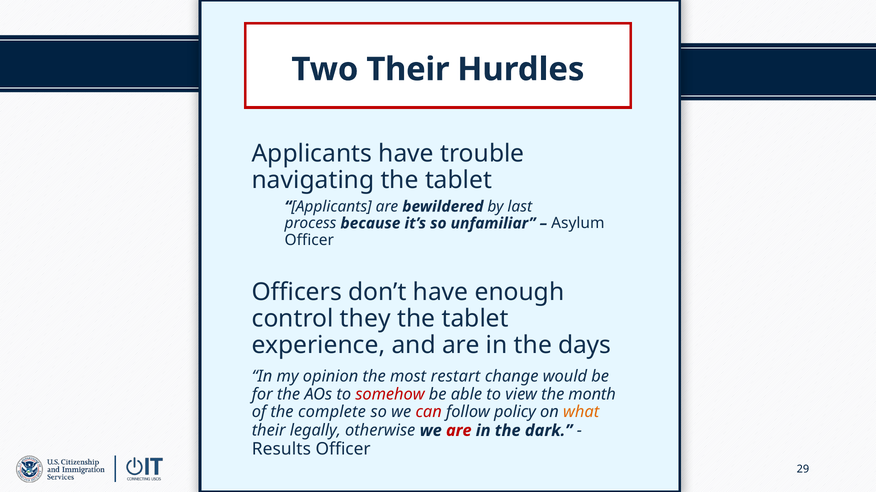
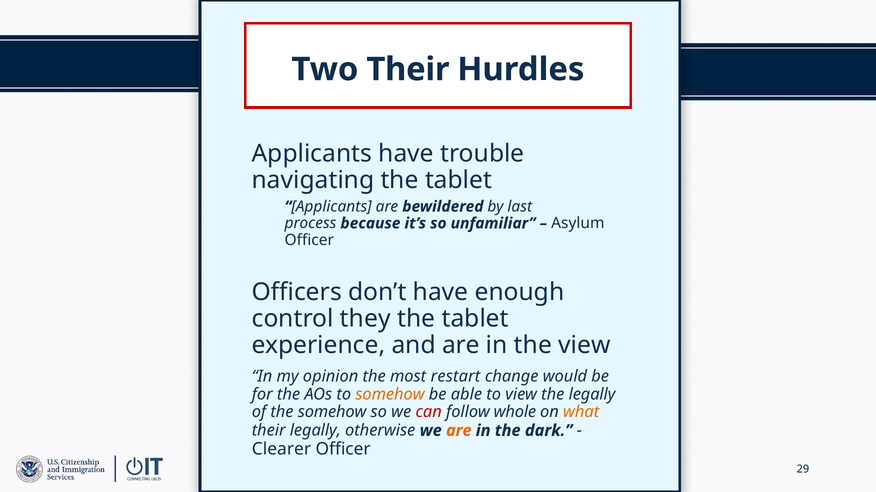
the days: days -> view (584, 346)
somehow colour: red -> orange (390, 395)
the month: month -> legally (592, 395)
the complete: complete -> somehow (332, 413)
policy: policy -> whole (515, 413)
are colour: red -> orange (459, 431)
Results: Results -> Clearer (281, 450)
